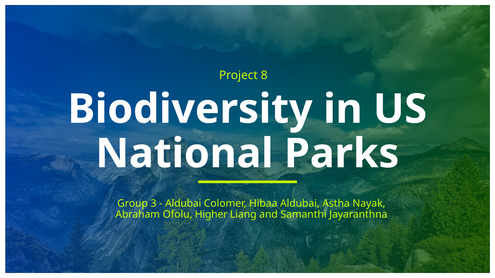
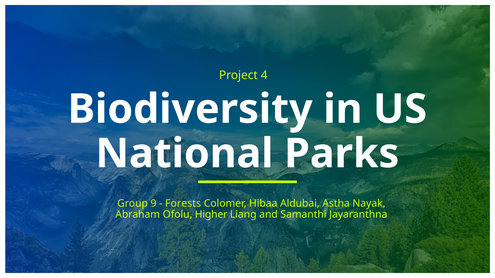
8: 8 -> 4 (264, 76)
3: 3 -> 9 (153, 204)
Aldubai: Aldubai -> Forests (183, 204)
